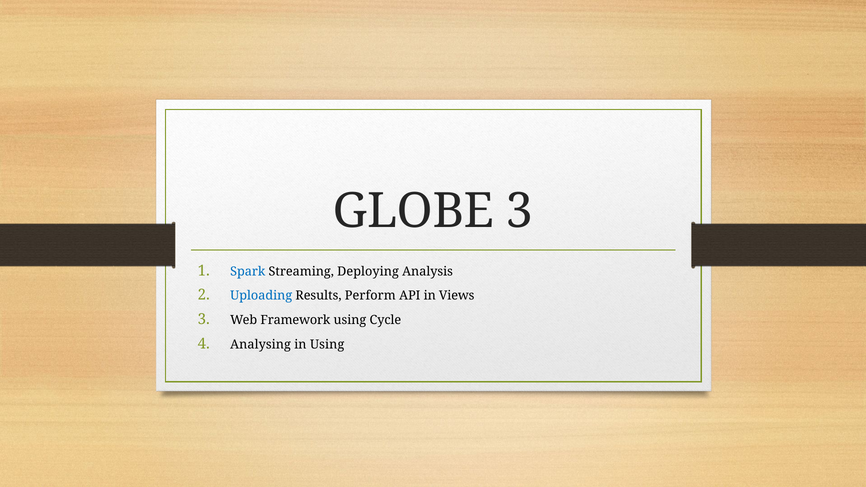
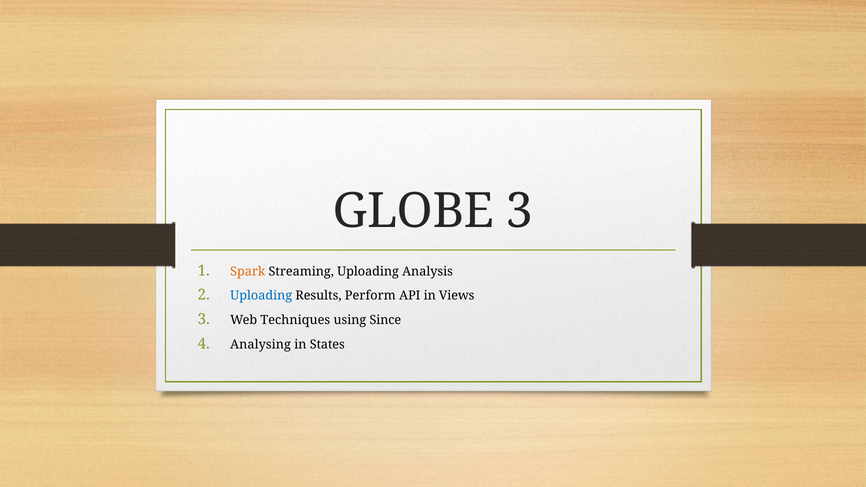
Spark colour: blue -> orange (248, 272)
Streaming Deploying: Deploying -> Uploading (368, 272)
Framework: Framework -> Techniques (295, 320)
Cycle: Cycle -> Since (385, 320)
in Using: Using -> States (327, 345)
